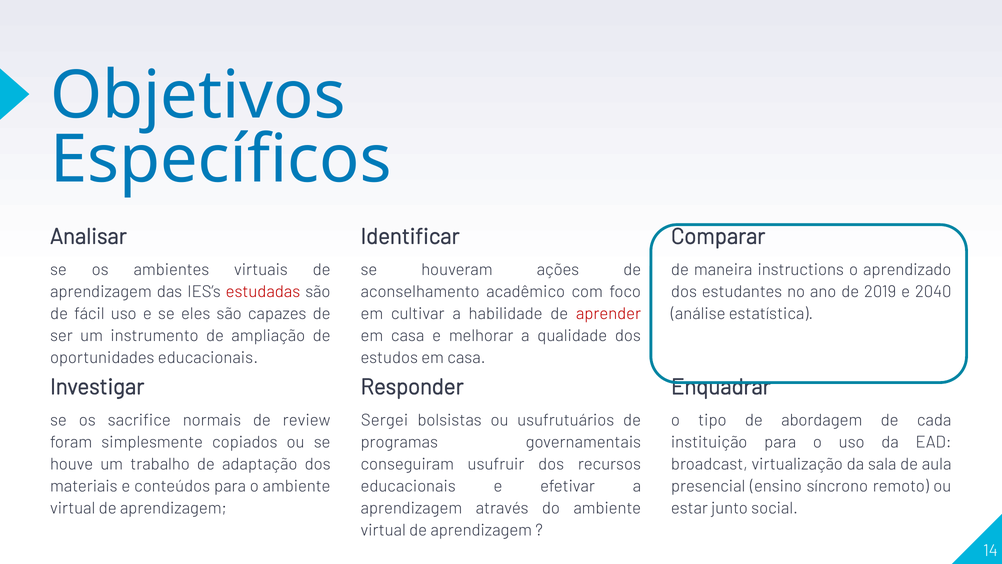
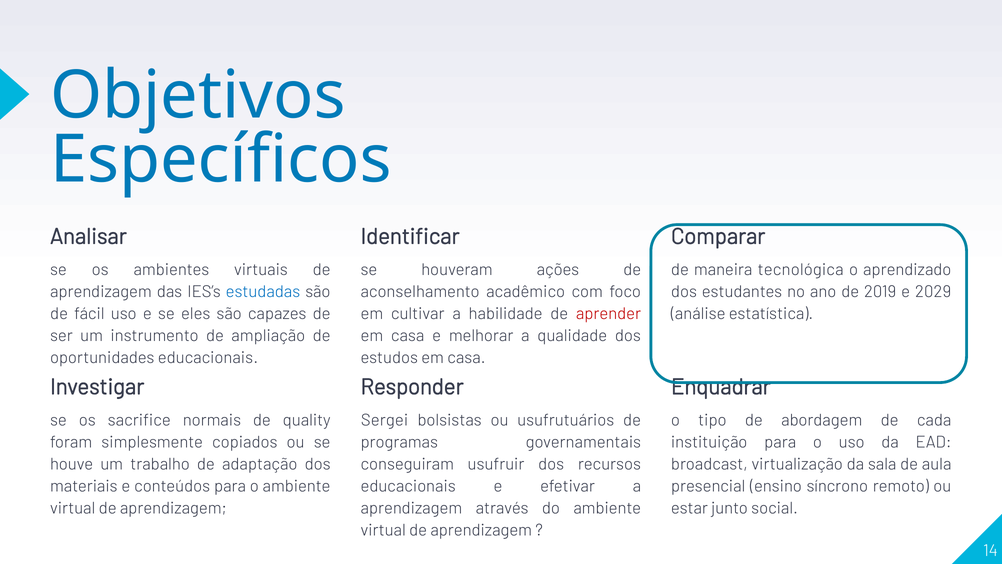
instructions: instructions -> tecnológica (801, 270)
estudadas colour: red -> blue (263, 292)
2040: 2040 -> 2029 (933, 292)
review: review -> quality (307, 420)
